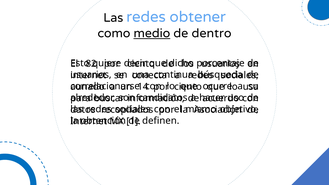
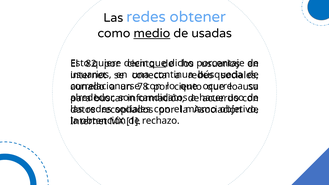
dentro: dentro -> usadas (212, 33)
que underline: none -> present (158, 63)
14: 14 -> 78 (143, 87)
definen: definen -> rechazo (161, 121)
